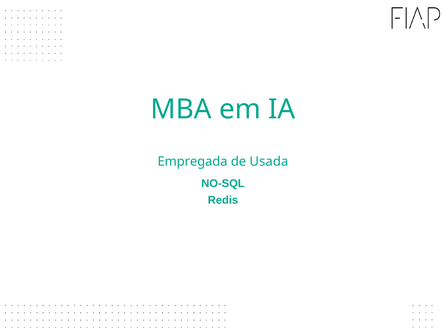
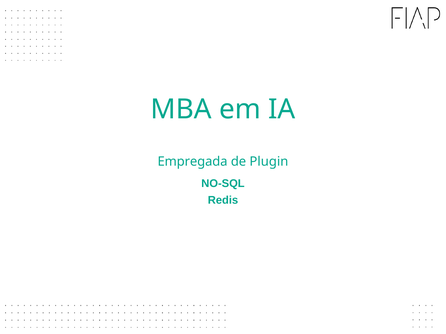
Usada: Usada -> Plugin (269, 162)
